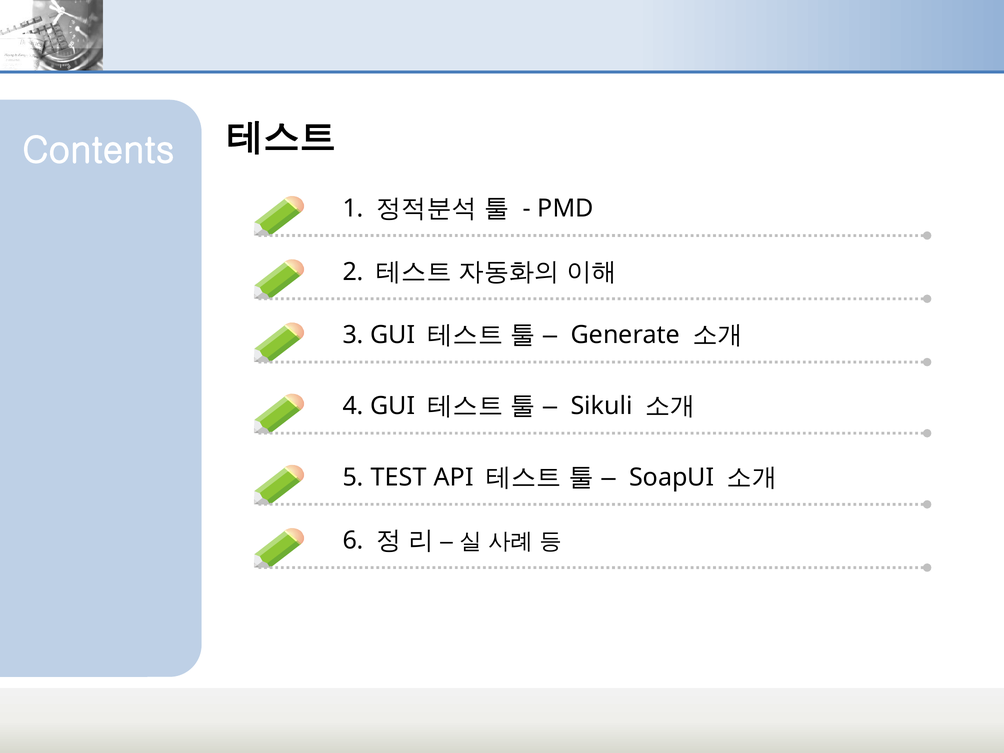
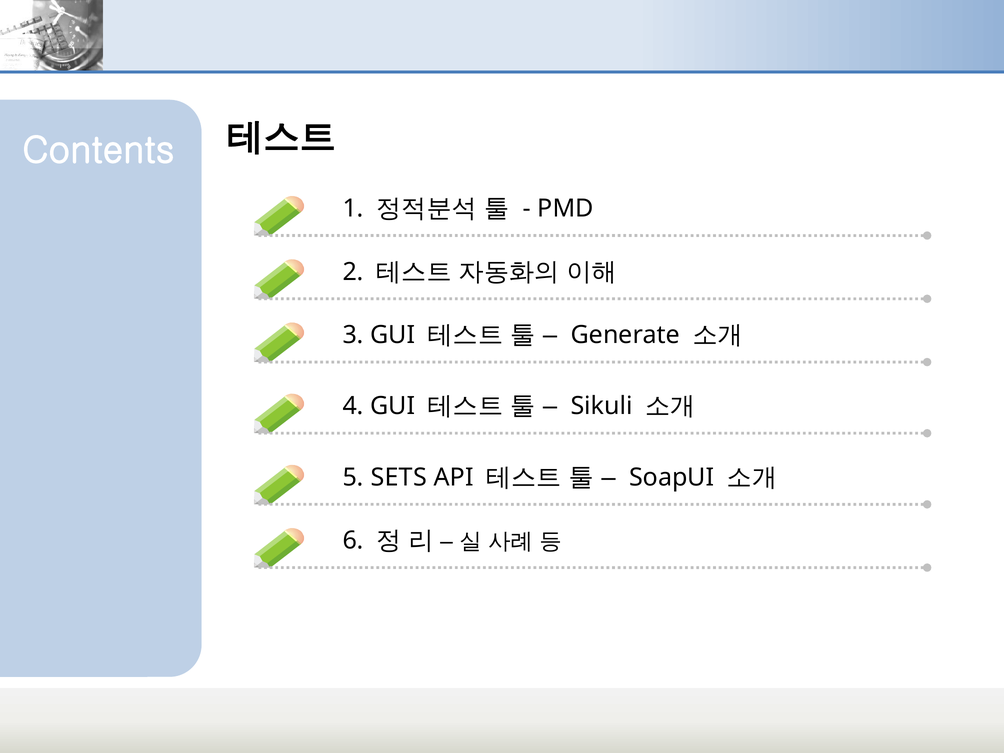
TEST: TEST -> SETS (399, 477)
